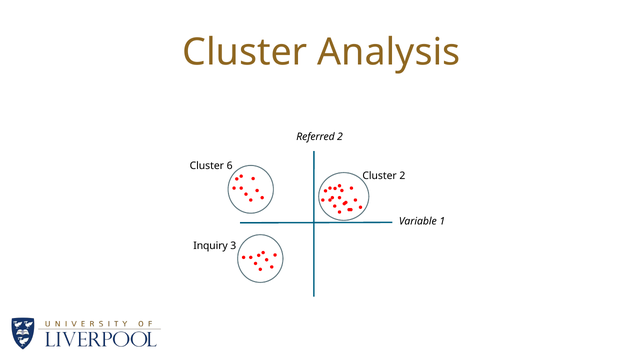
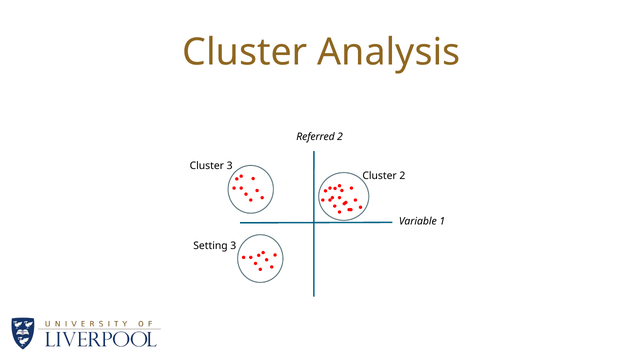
Cluster 6: 6 -> 3 (230, 166)
Inquiry: Inquiry -> Setting (210, 246)
